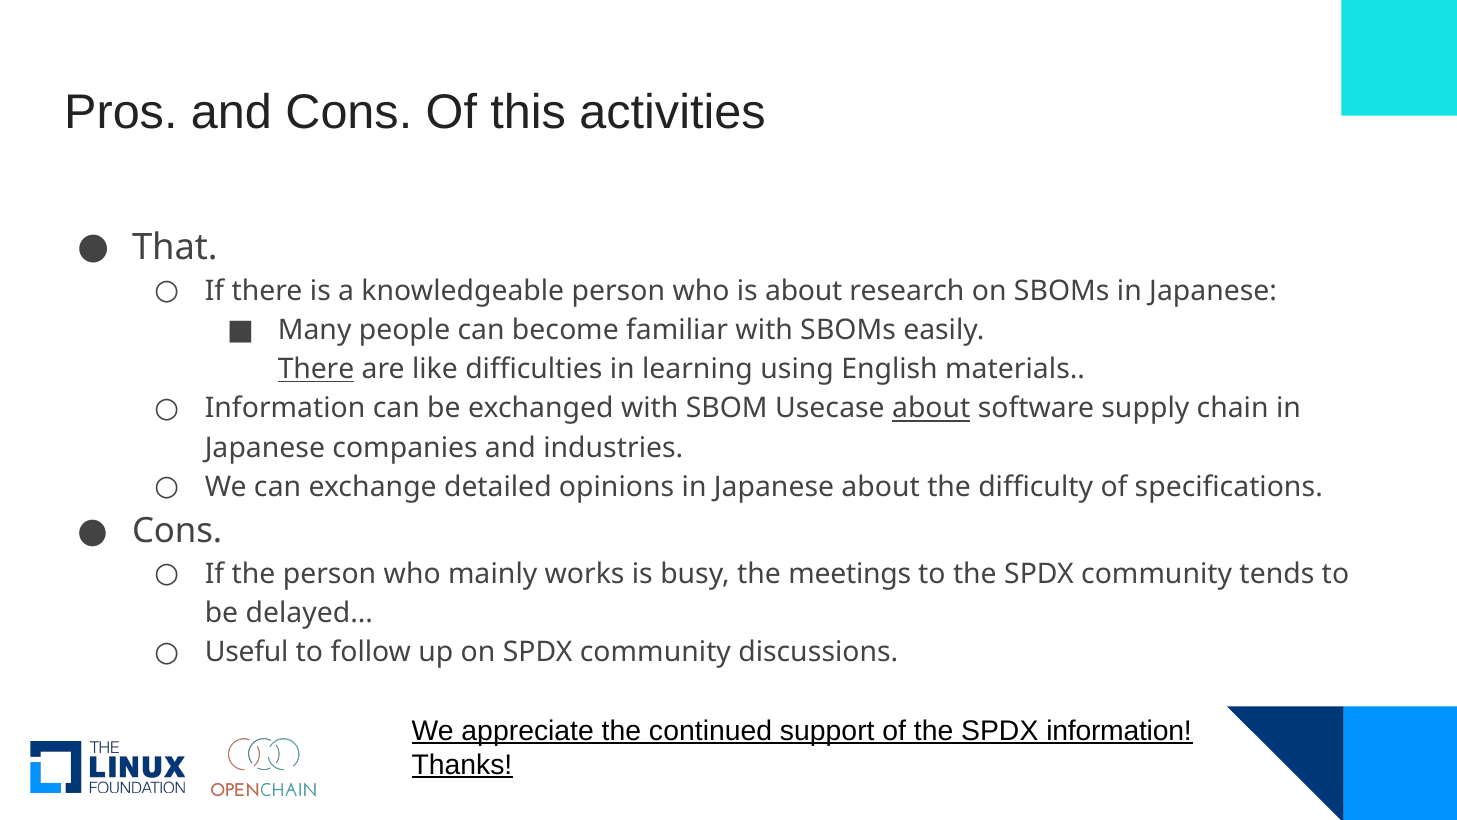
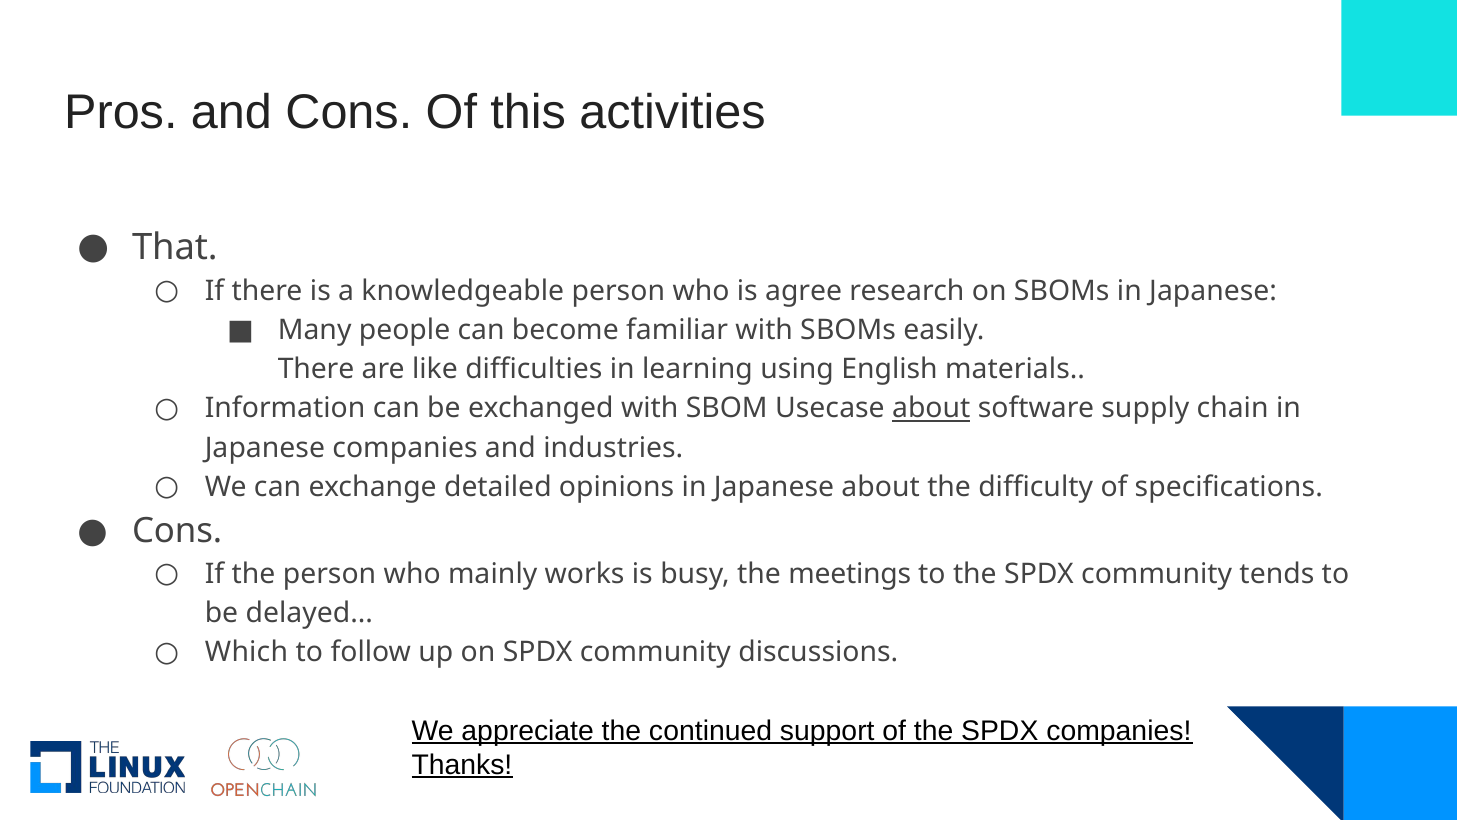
is about: about -> agree (804, 291)
There underline: present -> none (316, 369)
Useful: Useful -> Which (246, 652)
SPDX information: information -> companies (1119, 730)
